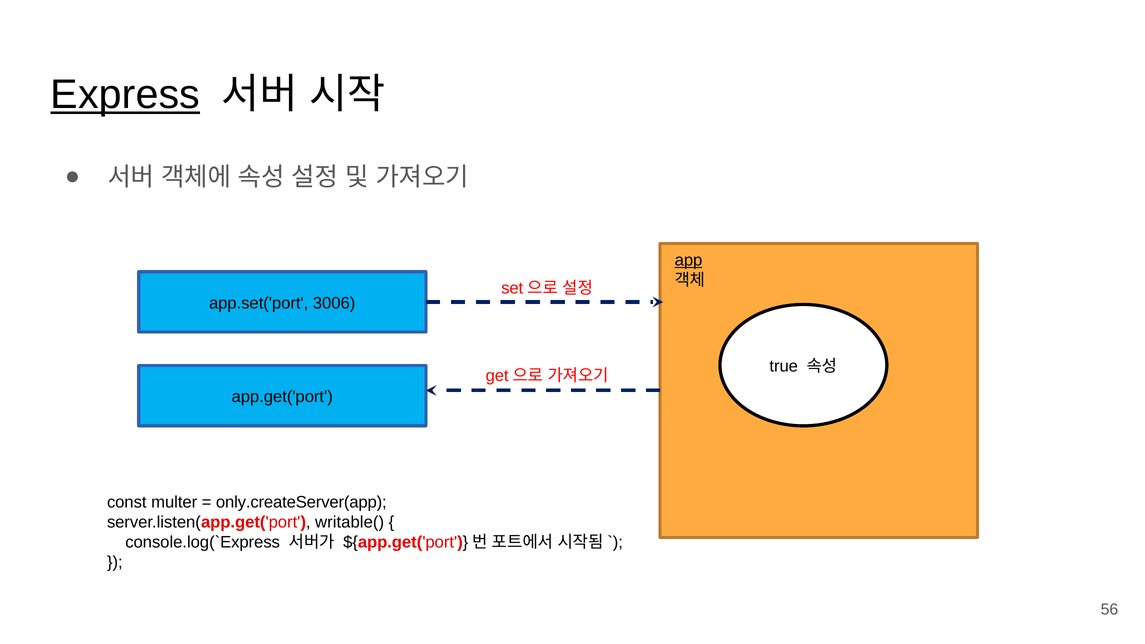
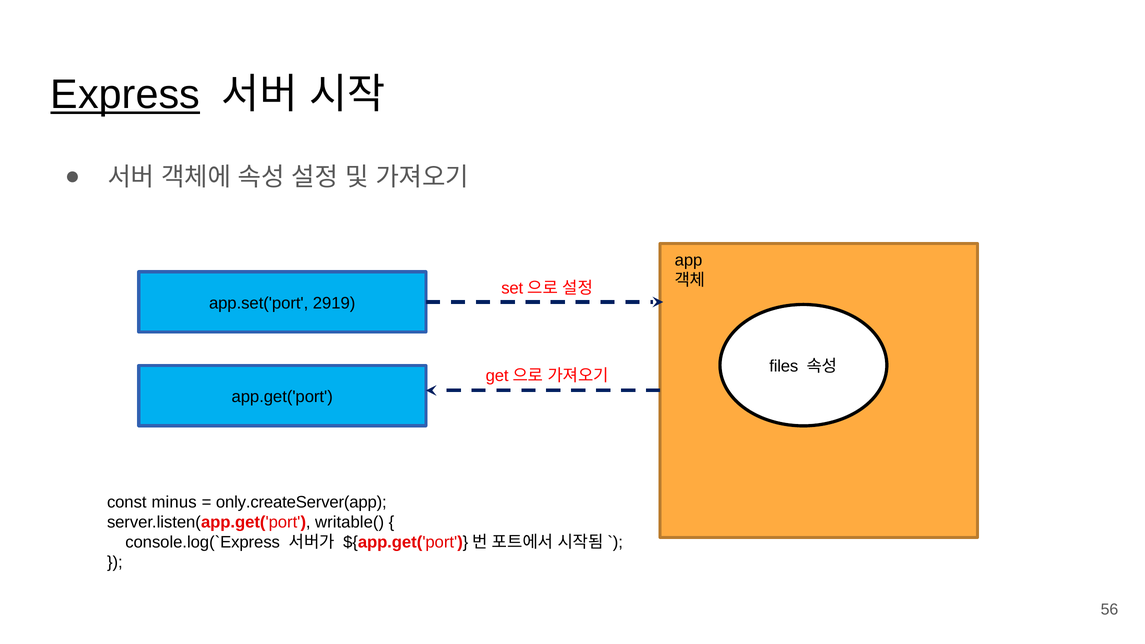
app underline: present -> none (689, 260)
3006: 3006 -> 2919 (334, 303)
true: true -> files (784, 366)
multer: multer -> minus (174, 502)
